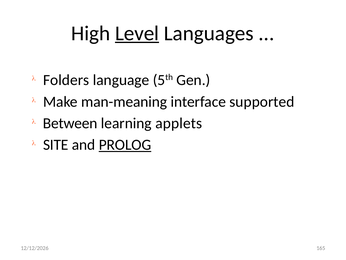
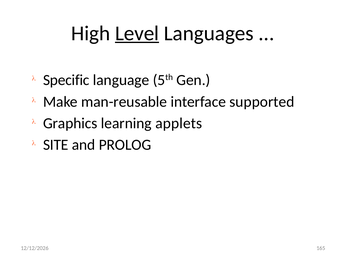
Folders: Folders -> Specific (66, 80)
man-meaning: man-meaning -> man-reusable (124, 102)
Between: Between -> Graphics (70, 123)
PROLOG underline: present -> none (125, 145)
